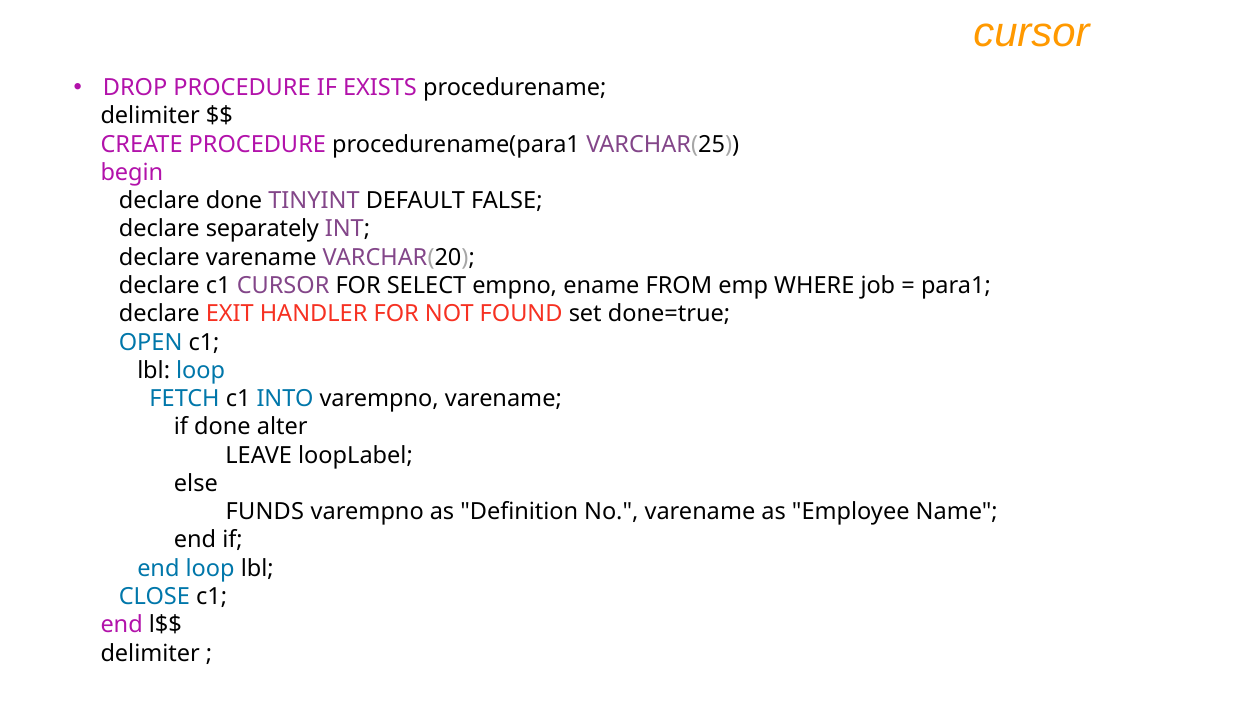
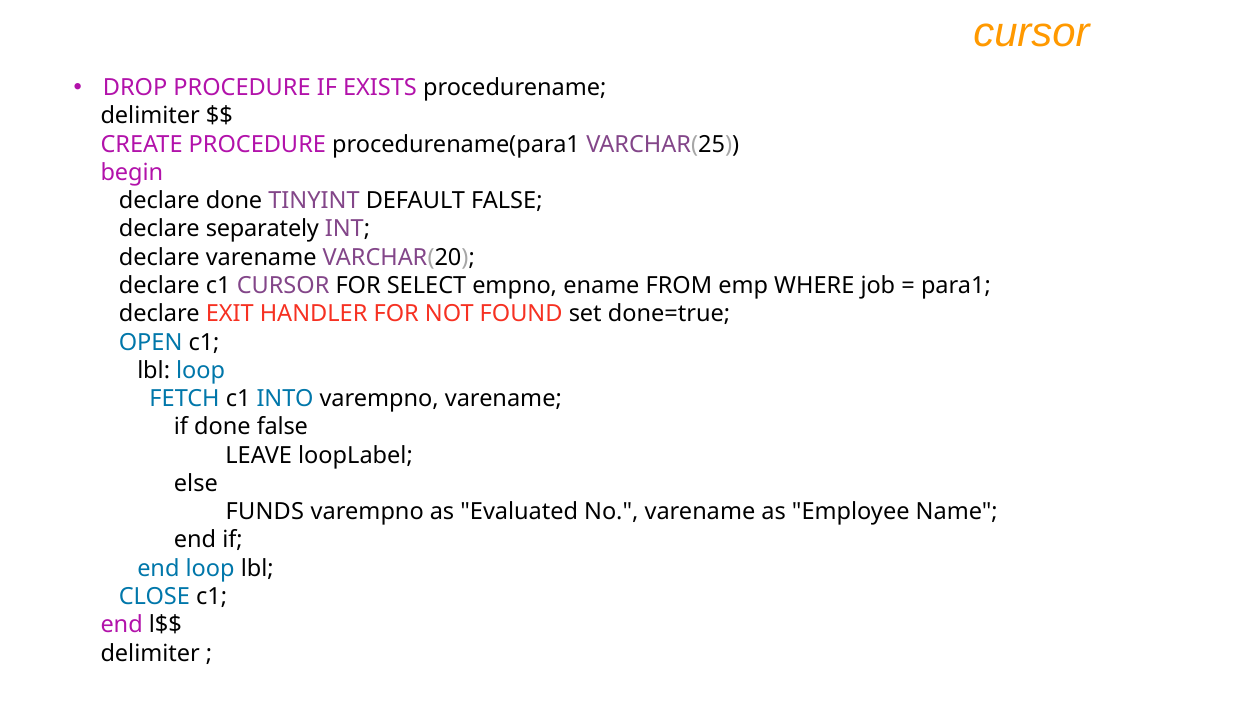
done alter: alter -> false (282, 427)
Definition: Definition -> Evaluated (519, 512)
